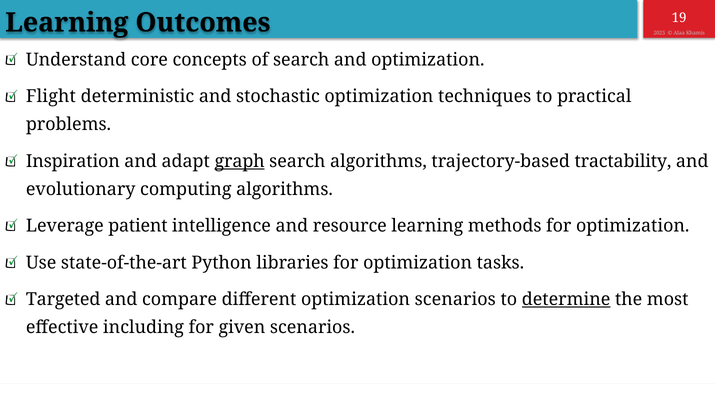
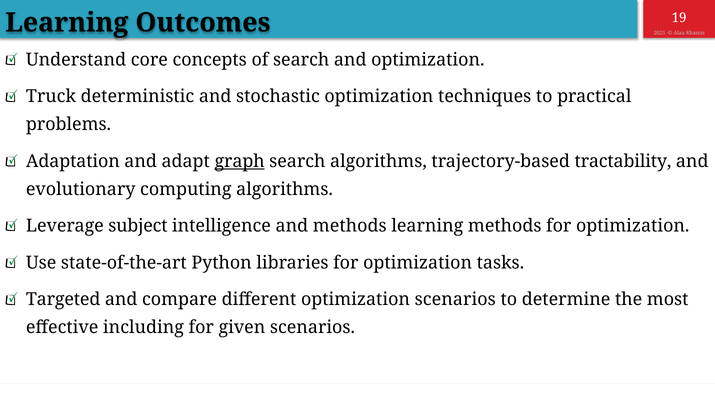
Flight: Flight -> Truck (51, 97)
Inspiration: Inspiration -> Adaptation (73, 161)
patient: patient -> subject (138, 226)
and resource: resource -> methods (350, 226)
determine underline: present -> none (566, 300)
